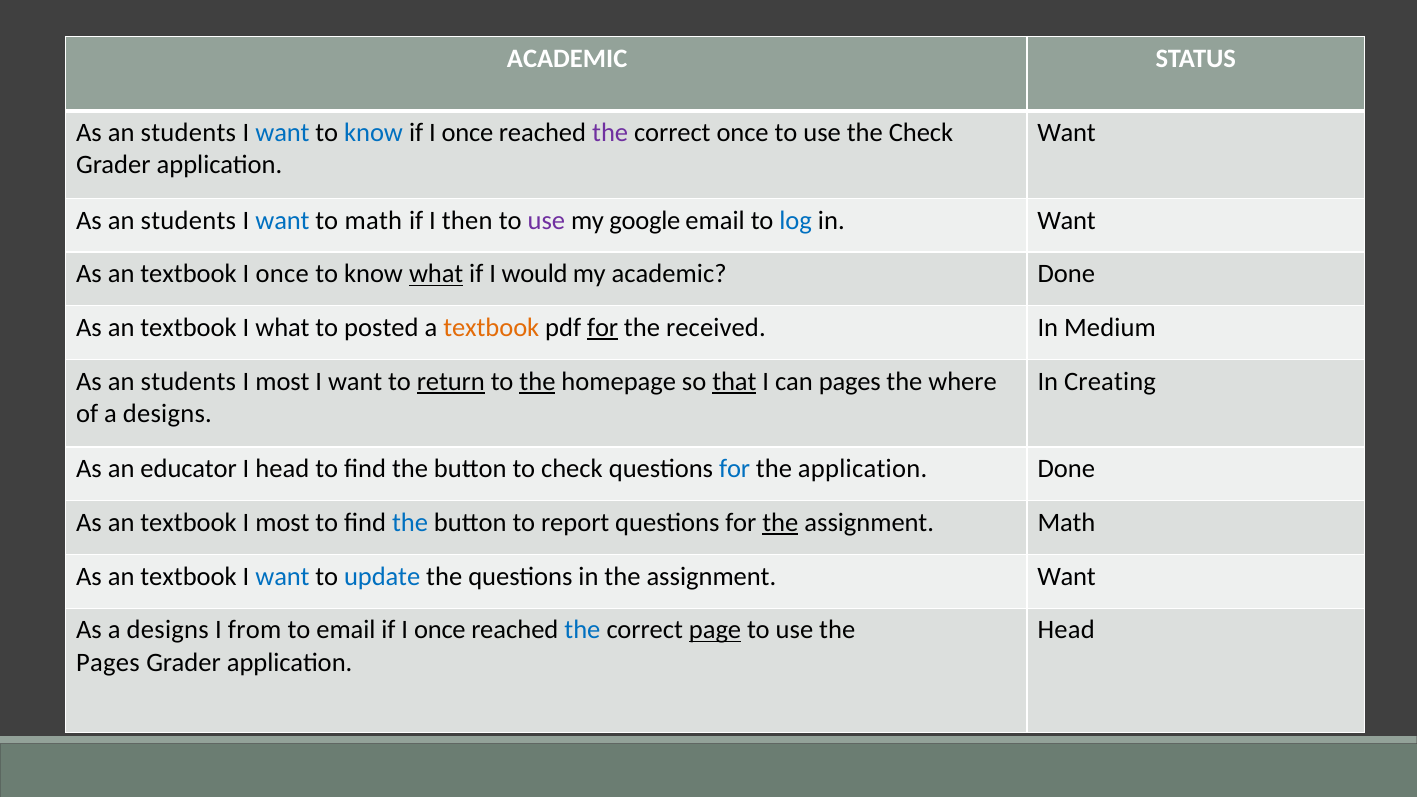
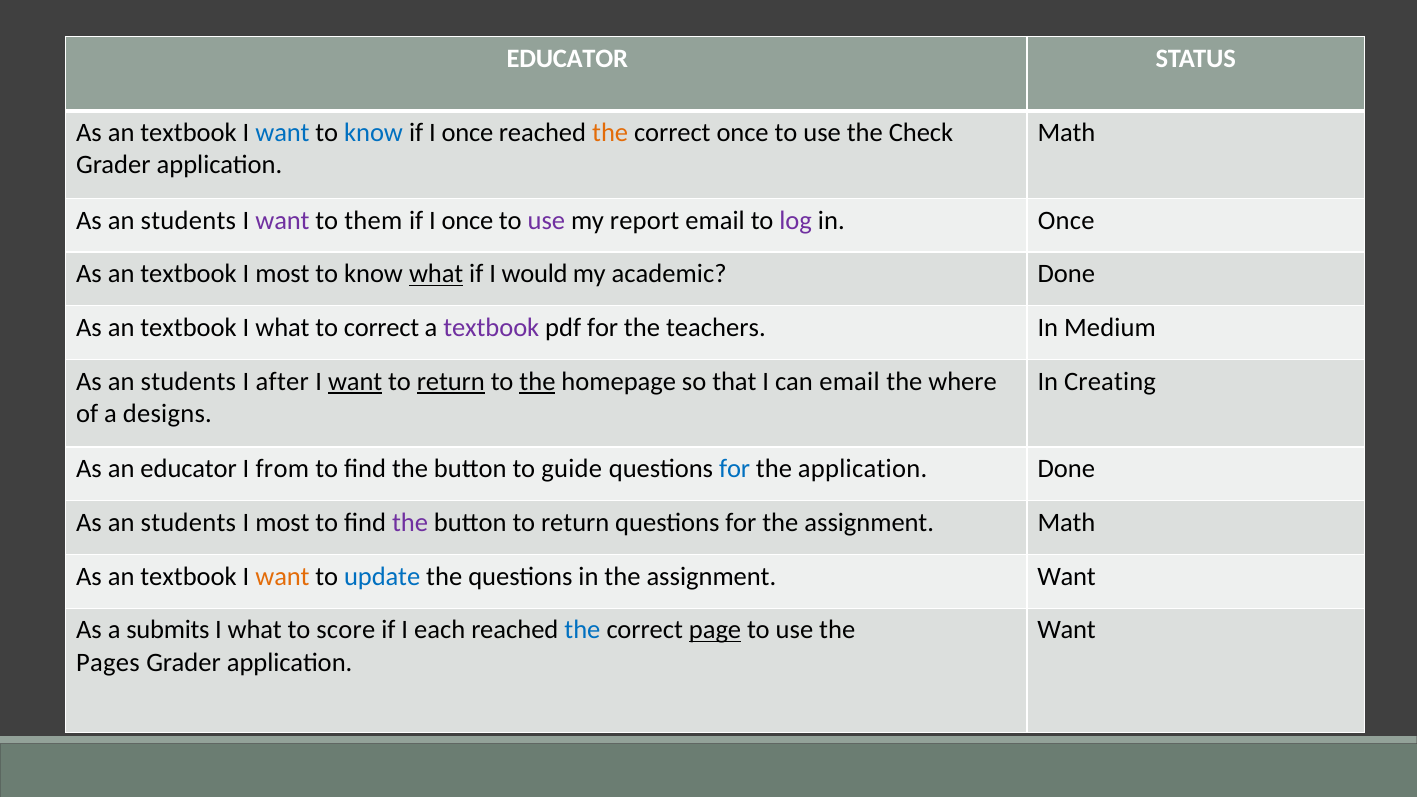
ACADEMIC: ACADEMIC -> EDUCATOR (567, 58)
students: students -> textbook (189, 133)
the colour: purple -> orange (610, 133)
Want: Want -> Math (1066, 133)
want colour: blue -> purple (283, 220)
to math: math -> them (373, 220)
then: then -> once (468, 220)
google: google -> report (645, 220)
log colour: blue -> purple (796, 220)
in Want: Want -> Once (1066, 220)
once: once -> most (282, 274)
to posted: posted -> correct (382, 328)
textbook colour: orange -> purple (491, 328)
for underline: present -> none (603, 328)
received: received -> teachers (716, 328)
most: most -> after (282, 381)
want underline: none -> present (355, 381)
that underline: present -> none (734, 381)
can pages: pages -> email (849, 381)
I head: head -> from (282, 469)
to check: check -> guide (572, 469)
textbook: textbook -> students (188, 523)
the colour: blue -> purple (410, 523)
button to report: report -> return (575, 523)
the underline: present -> none (780, 523)
want colour: blue -> orange (283, 576)
As a designs: designs -> submits (168, 630)
from: from -> what (255, 630)
to email: email -> score (346, 630)
once: once -> each (440, 630)
Head: Head -> Want (1066, 630)
